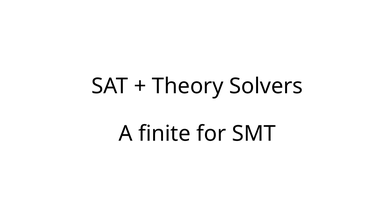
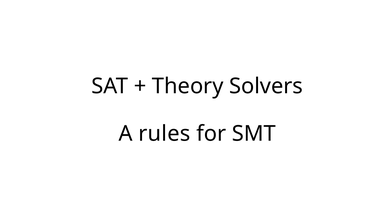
finite: finite -> rules (164, 134)
